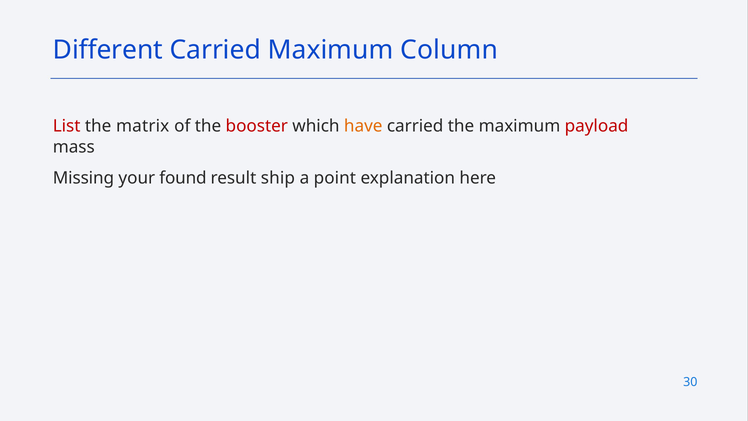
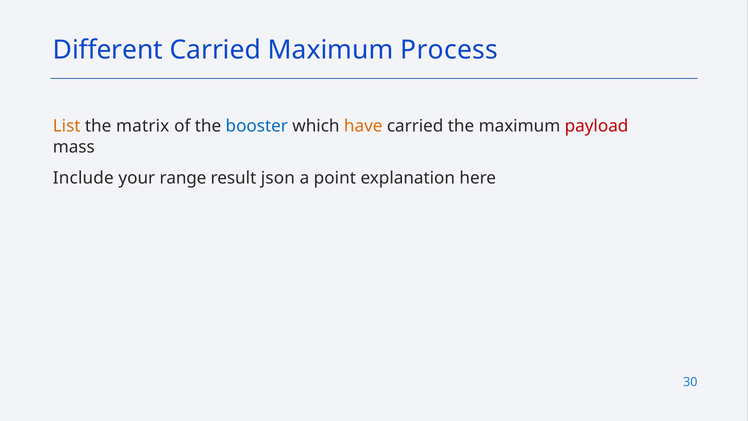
Column: Column -> Process (449, 50)
List colour: red -> orange (67, 126)
booster colour: red -> blue (257, 126)
Missing: Missing -> Include (83, 178)
found: found -> range (183, 178)
ship: ship -> json (278, 178)
